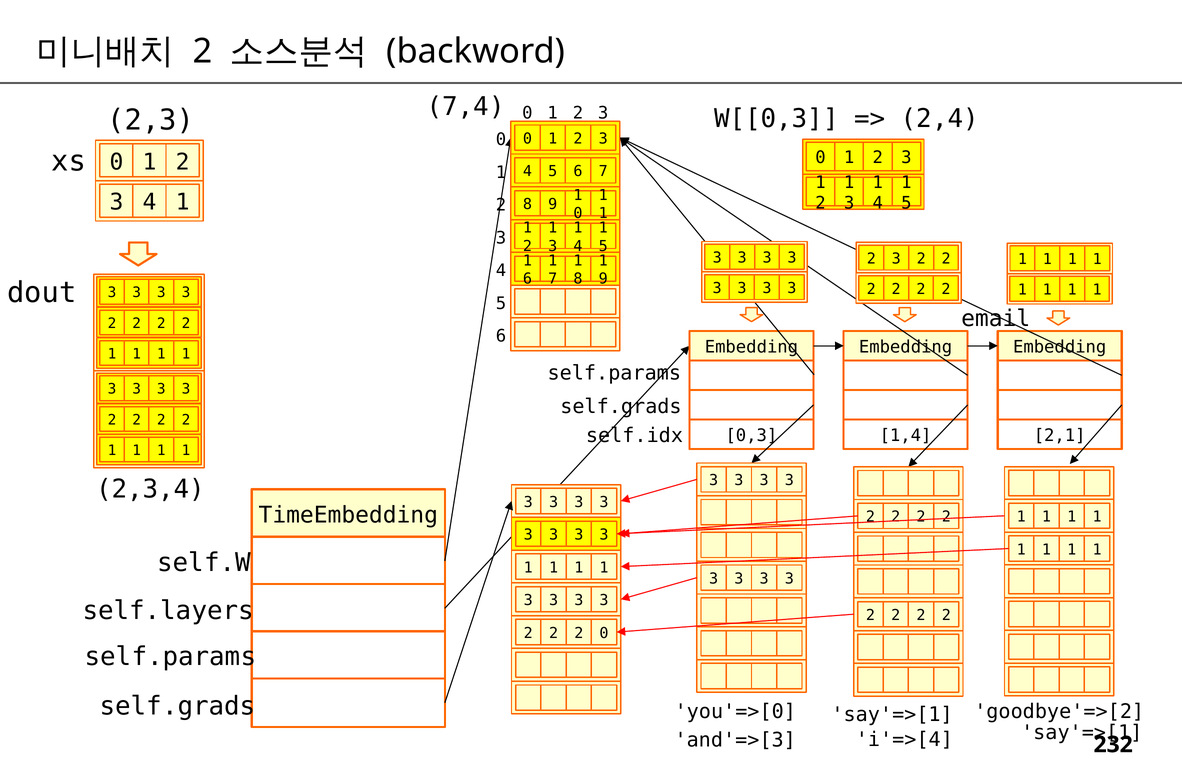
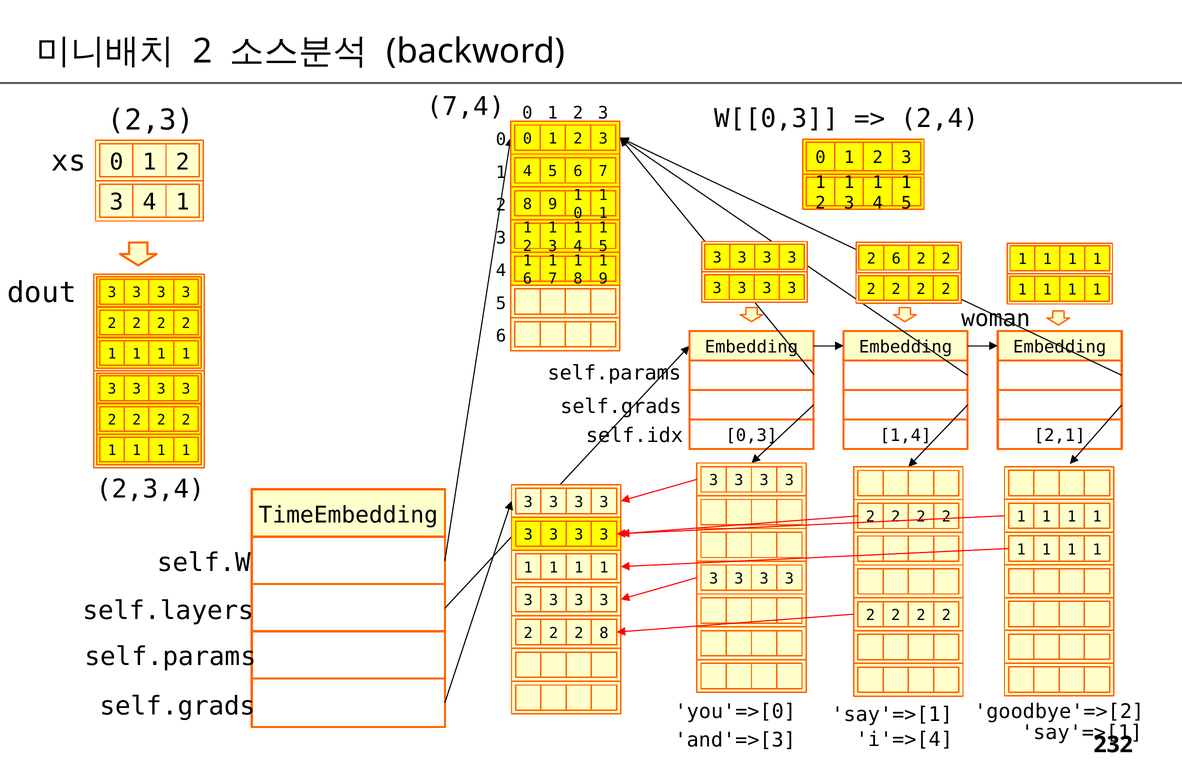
3: 3 -> 6 (896, 259)
email: email -> woman (996, 319)
2 0: 0 -> 8 (604, 633)
